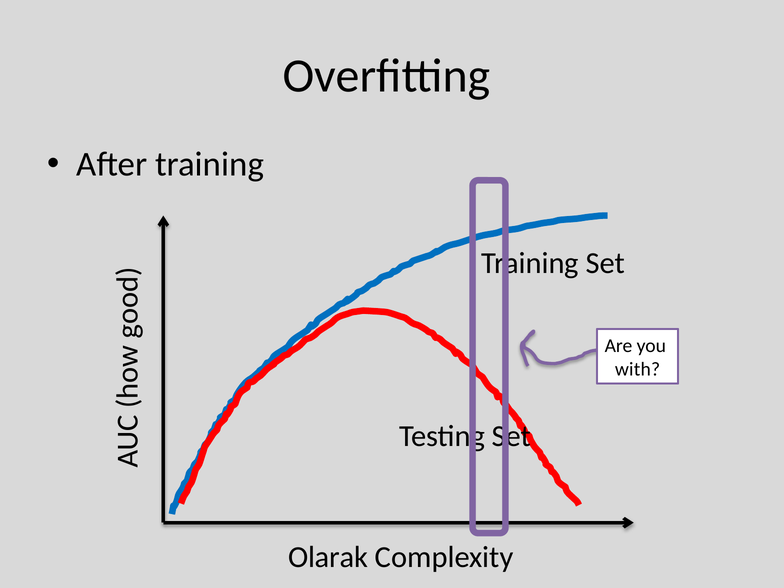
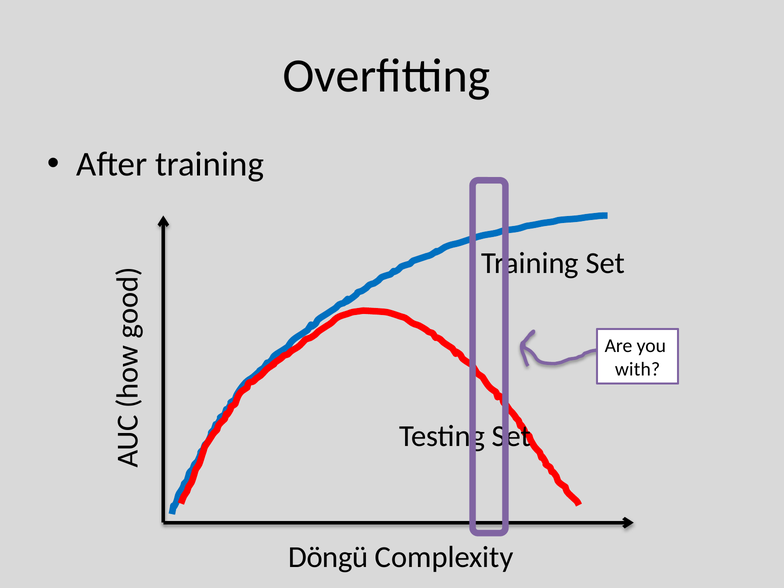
Olarak: Olarak -> Döngü (328, 557)
